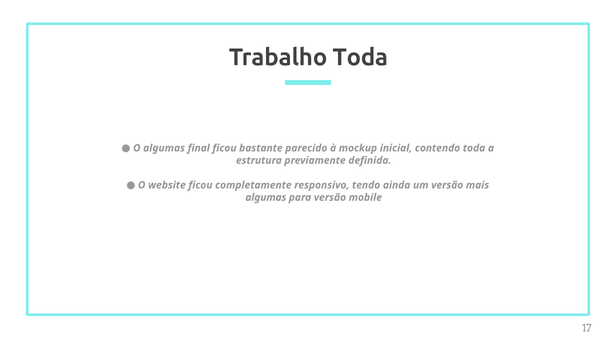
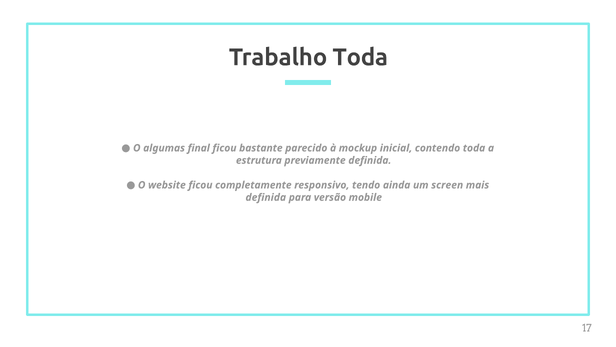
um versão: versão -> screen (447, 185)
algumas: algumas -> definida (266, 197)
